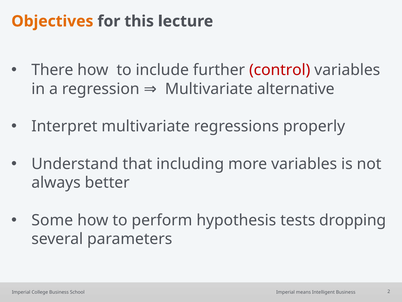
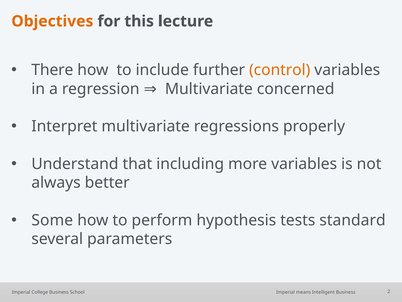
control colour: red -> orange (280, 70)
alternative: alternative -> concerned (296, 89)
dropping: dropping -> standard (352, 220)
